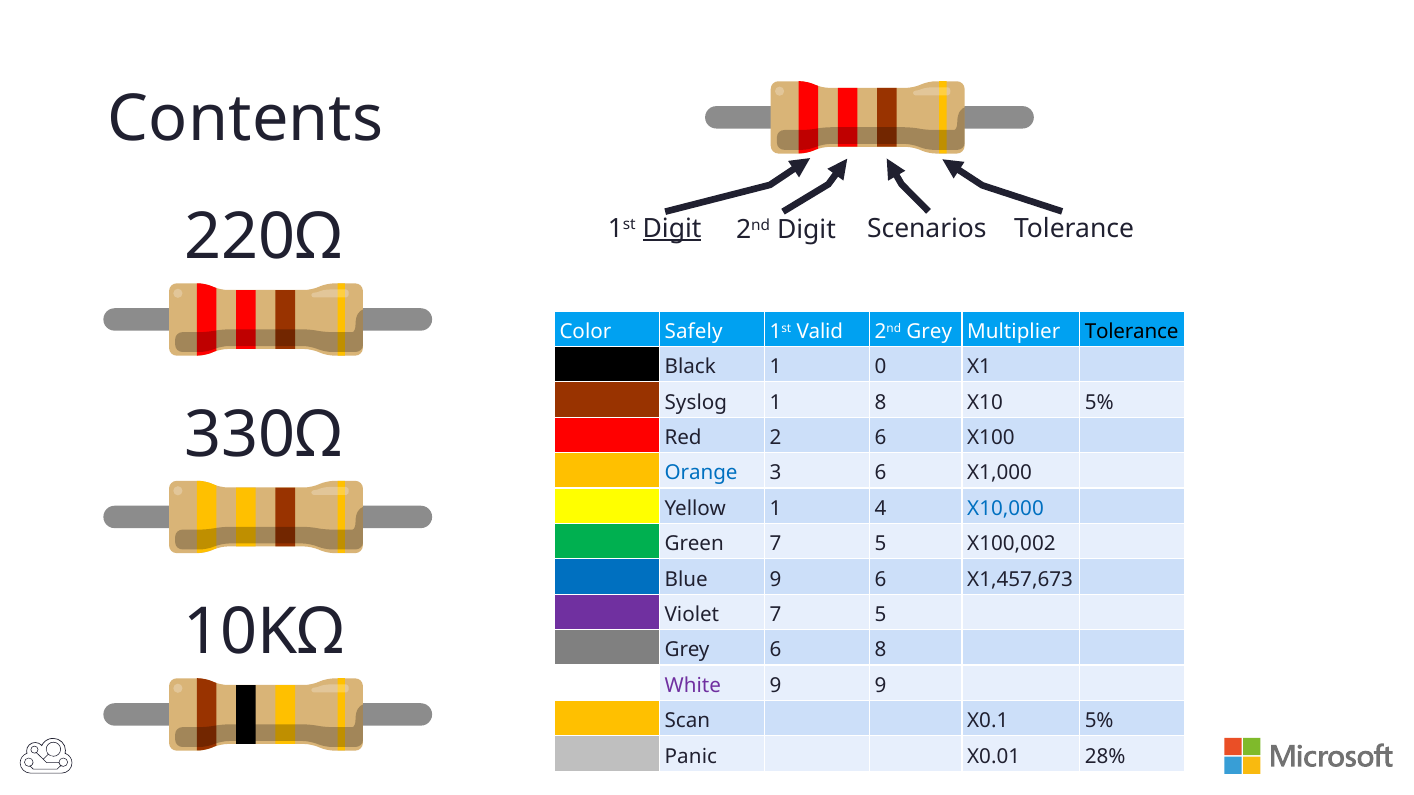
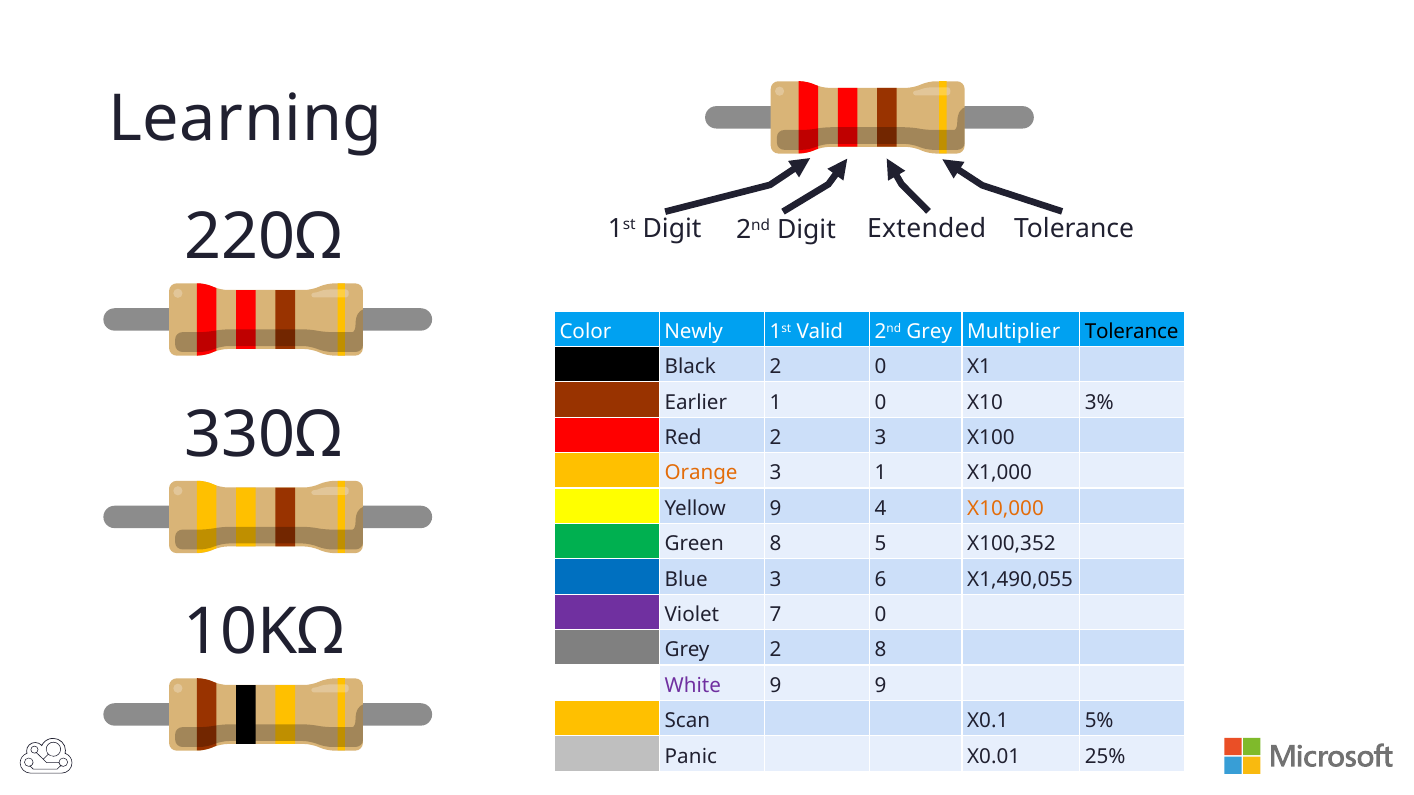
Contents: Contents -> Learning (245, 119)
Digit underline: present -> none (672, 229)
Scenarios: Scenarios -> Extended (927, 229)
Safely: Safely -> Newly (694, 332)
Black 1: 1 -> 2 (776, 367)
Syslog: Syslog -> Earlier (696, 403)
1 8: 8 -> 0 (881, 403)
X10 5%: 5% -> 3% (1099, 403)
2 6: 6 -> 3 (881, 438)
Orange colour: blue -> orange (701, 473)
3 6: 6 -> 1 (881, 473)
Yellow 1: 1 -> 9 (776, 509)
X10,000 colour: blue -> orange (1006, 509)
Green 7: 7 -> 8 (776, 544)
X100,002: X100,002 -> X100,352 (1011, 544)
Blue 9: 9 -> 3 (776, 580)
X1,457,673: X1,457,673 -> X1,490,055 (1020, 580)
Violet 7 5: 5 -> 0 (881, 615)
Grey 6: 6 -> 2 (776, 650)
28%: 28% -> 25% (1105, 757)
